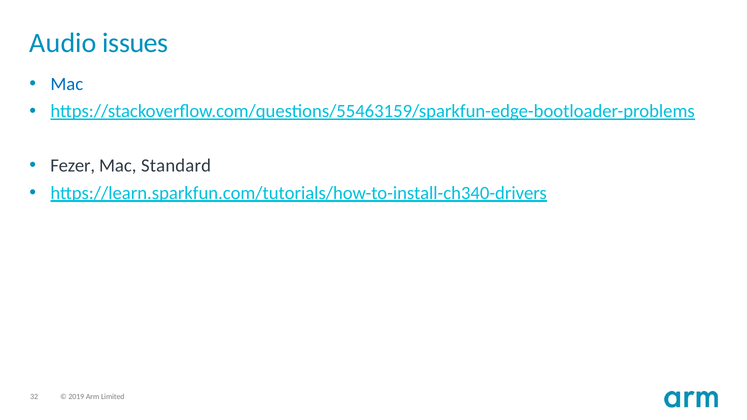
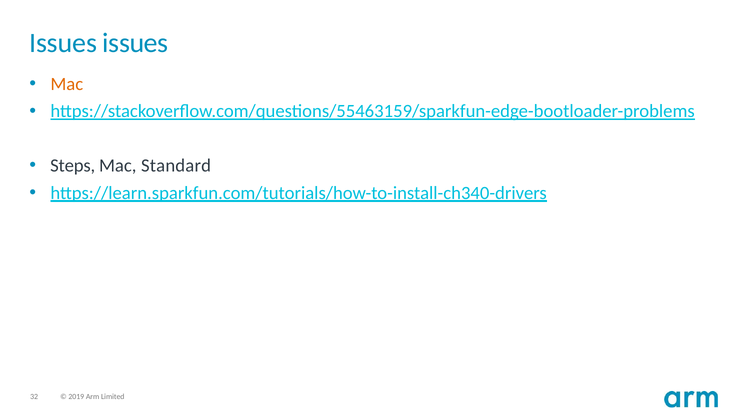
Audio: Audio -> Issues (63, 43)
Mac colour: blue -> orange (67, 84)
Fezer: Fezer -> Steps (73, 166)
